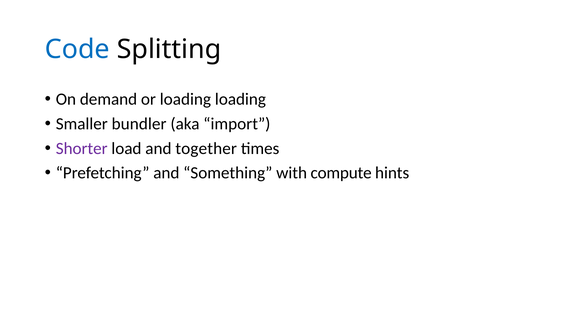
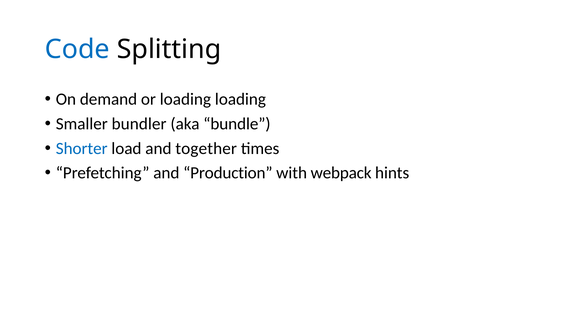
import: import -> bundle (237, 124)
Shorter colour: purple -> blue (82, 148)
Something: Something -> Production (228, 173)
compute: compute -> webpack (341, 173)
